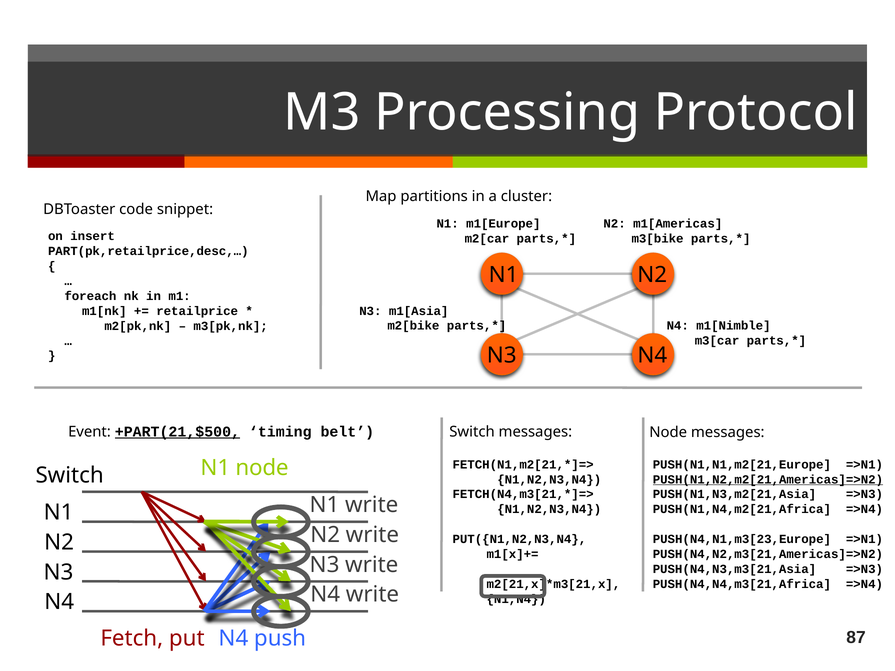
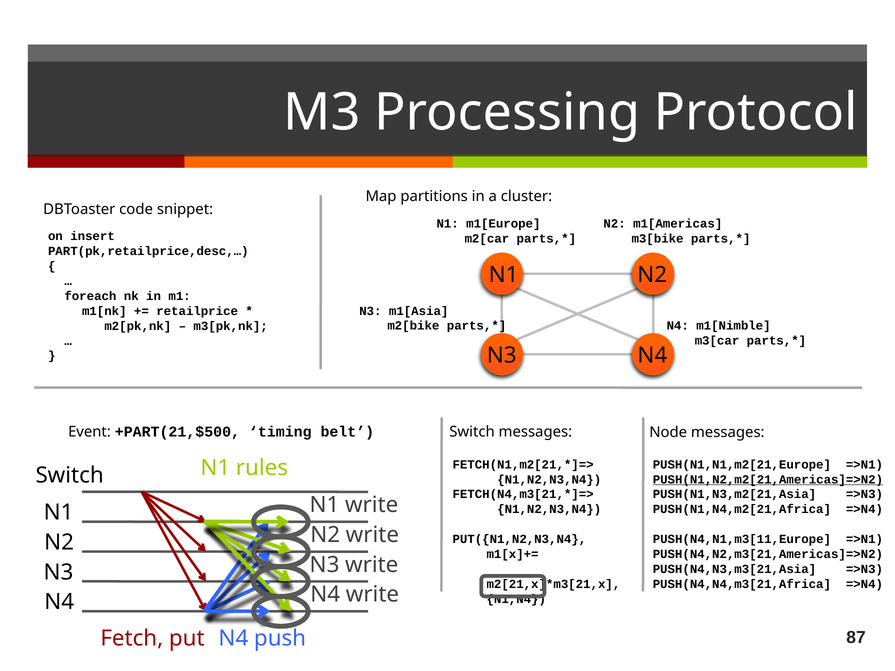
+PART(21,$500 underline: present -> none (177, 432)
N1 node: node -> rules (262, 468)
PUSH(N4,N1,m3[23,Europe: PUSH(N4,N1,m3[23,Europe -> PUSH(N4,N1,m3[11,Europe (742, 539)
